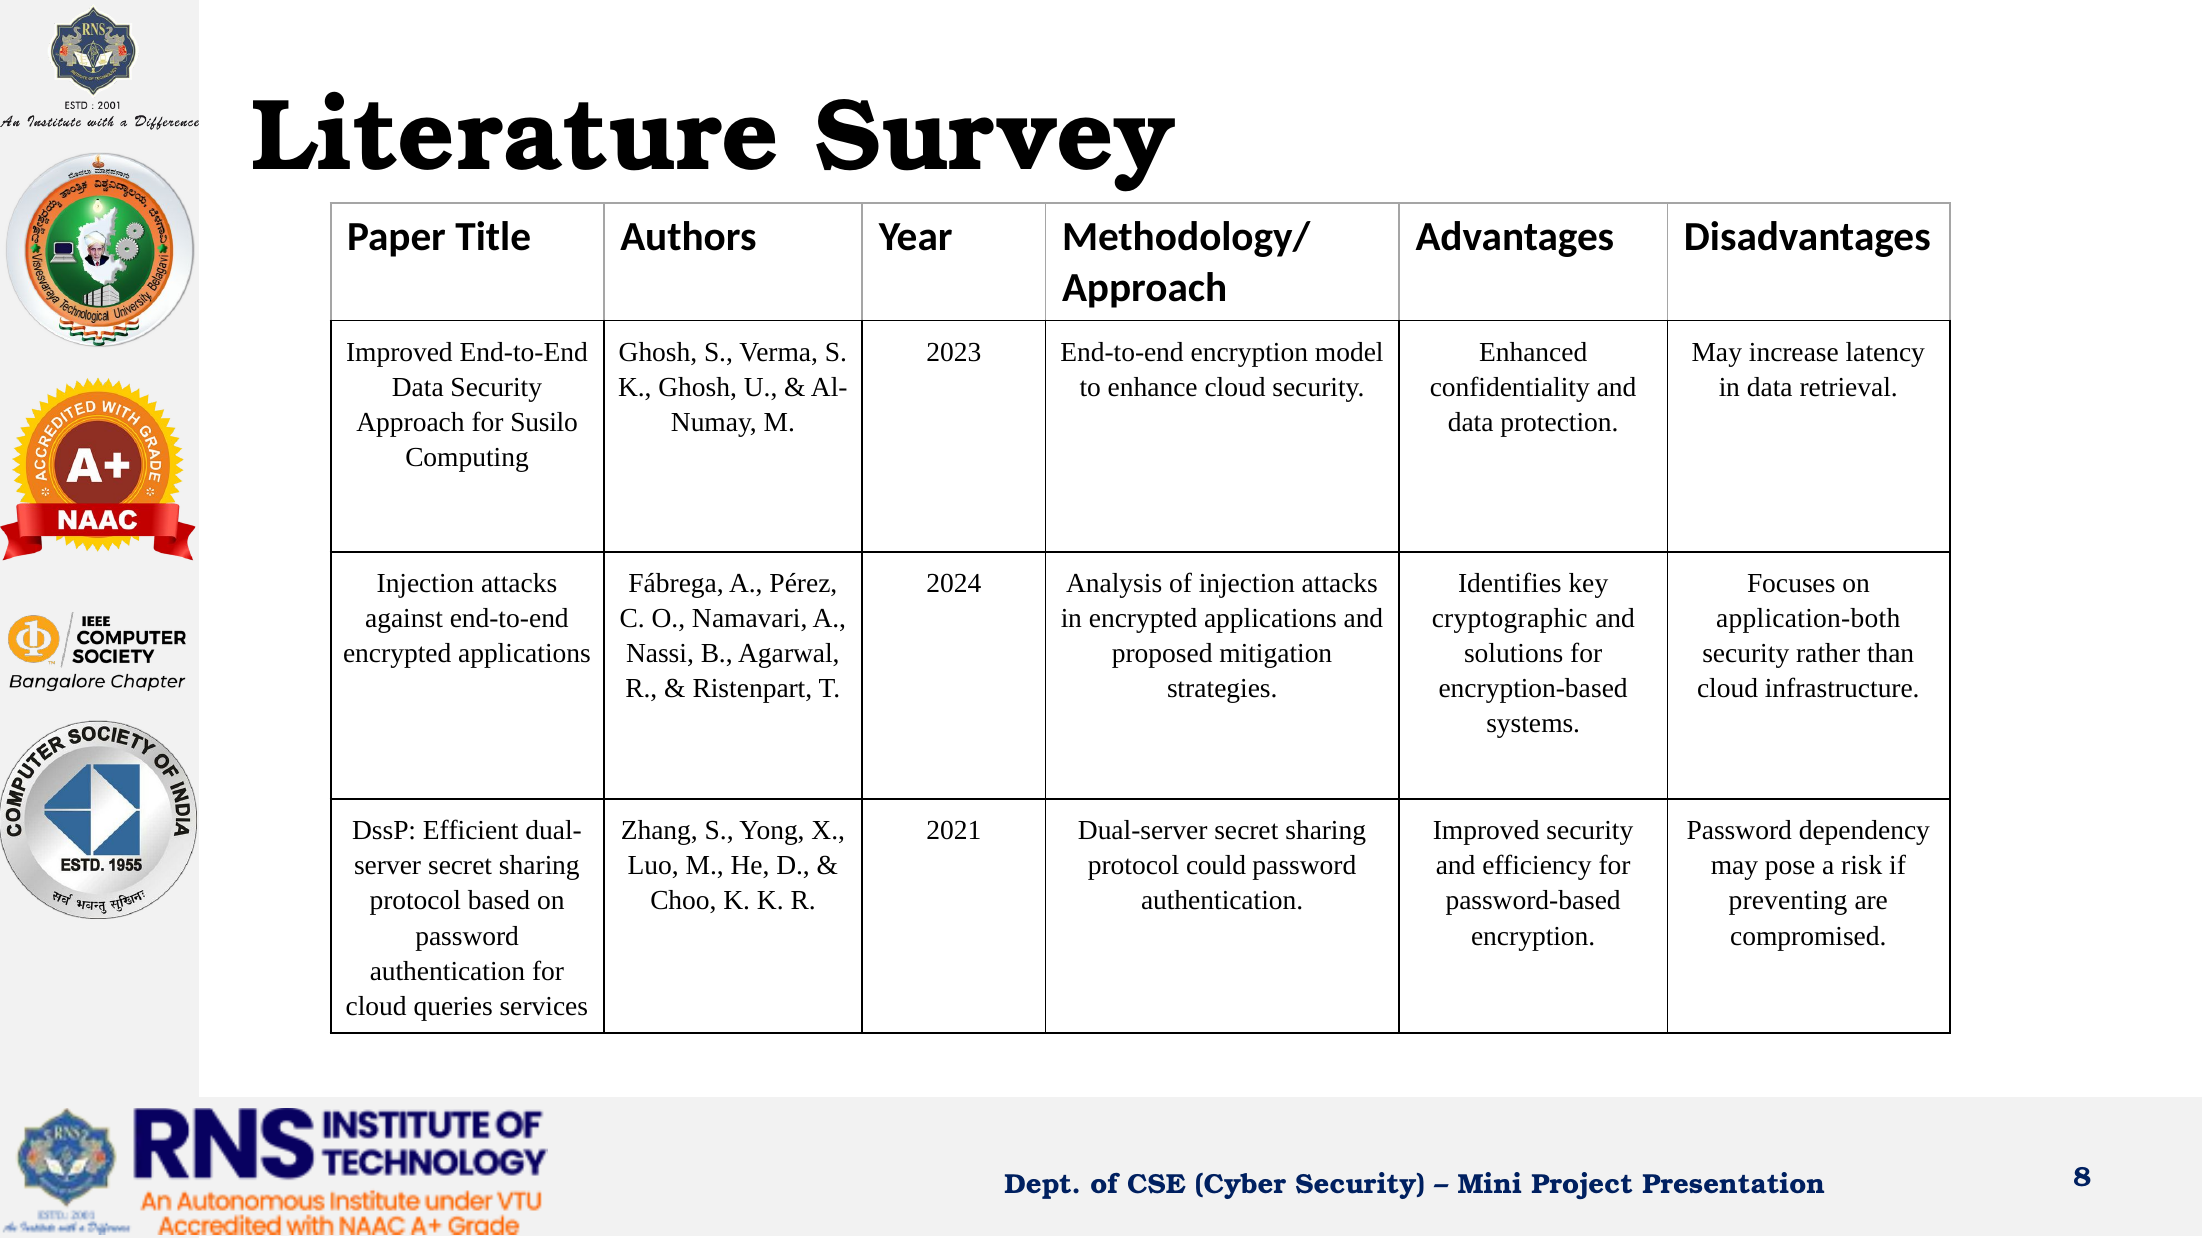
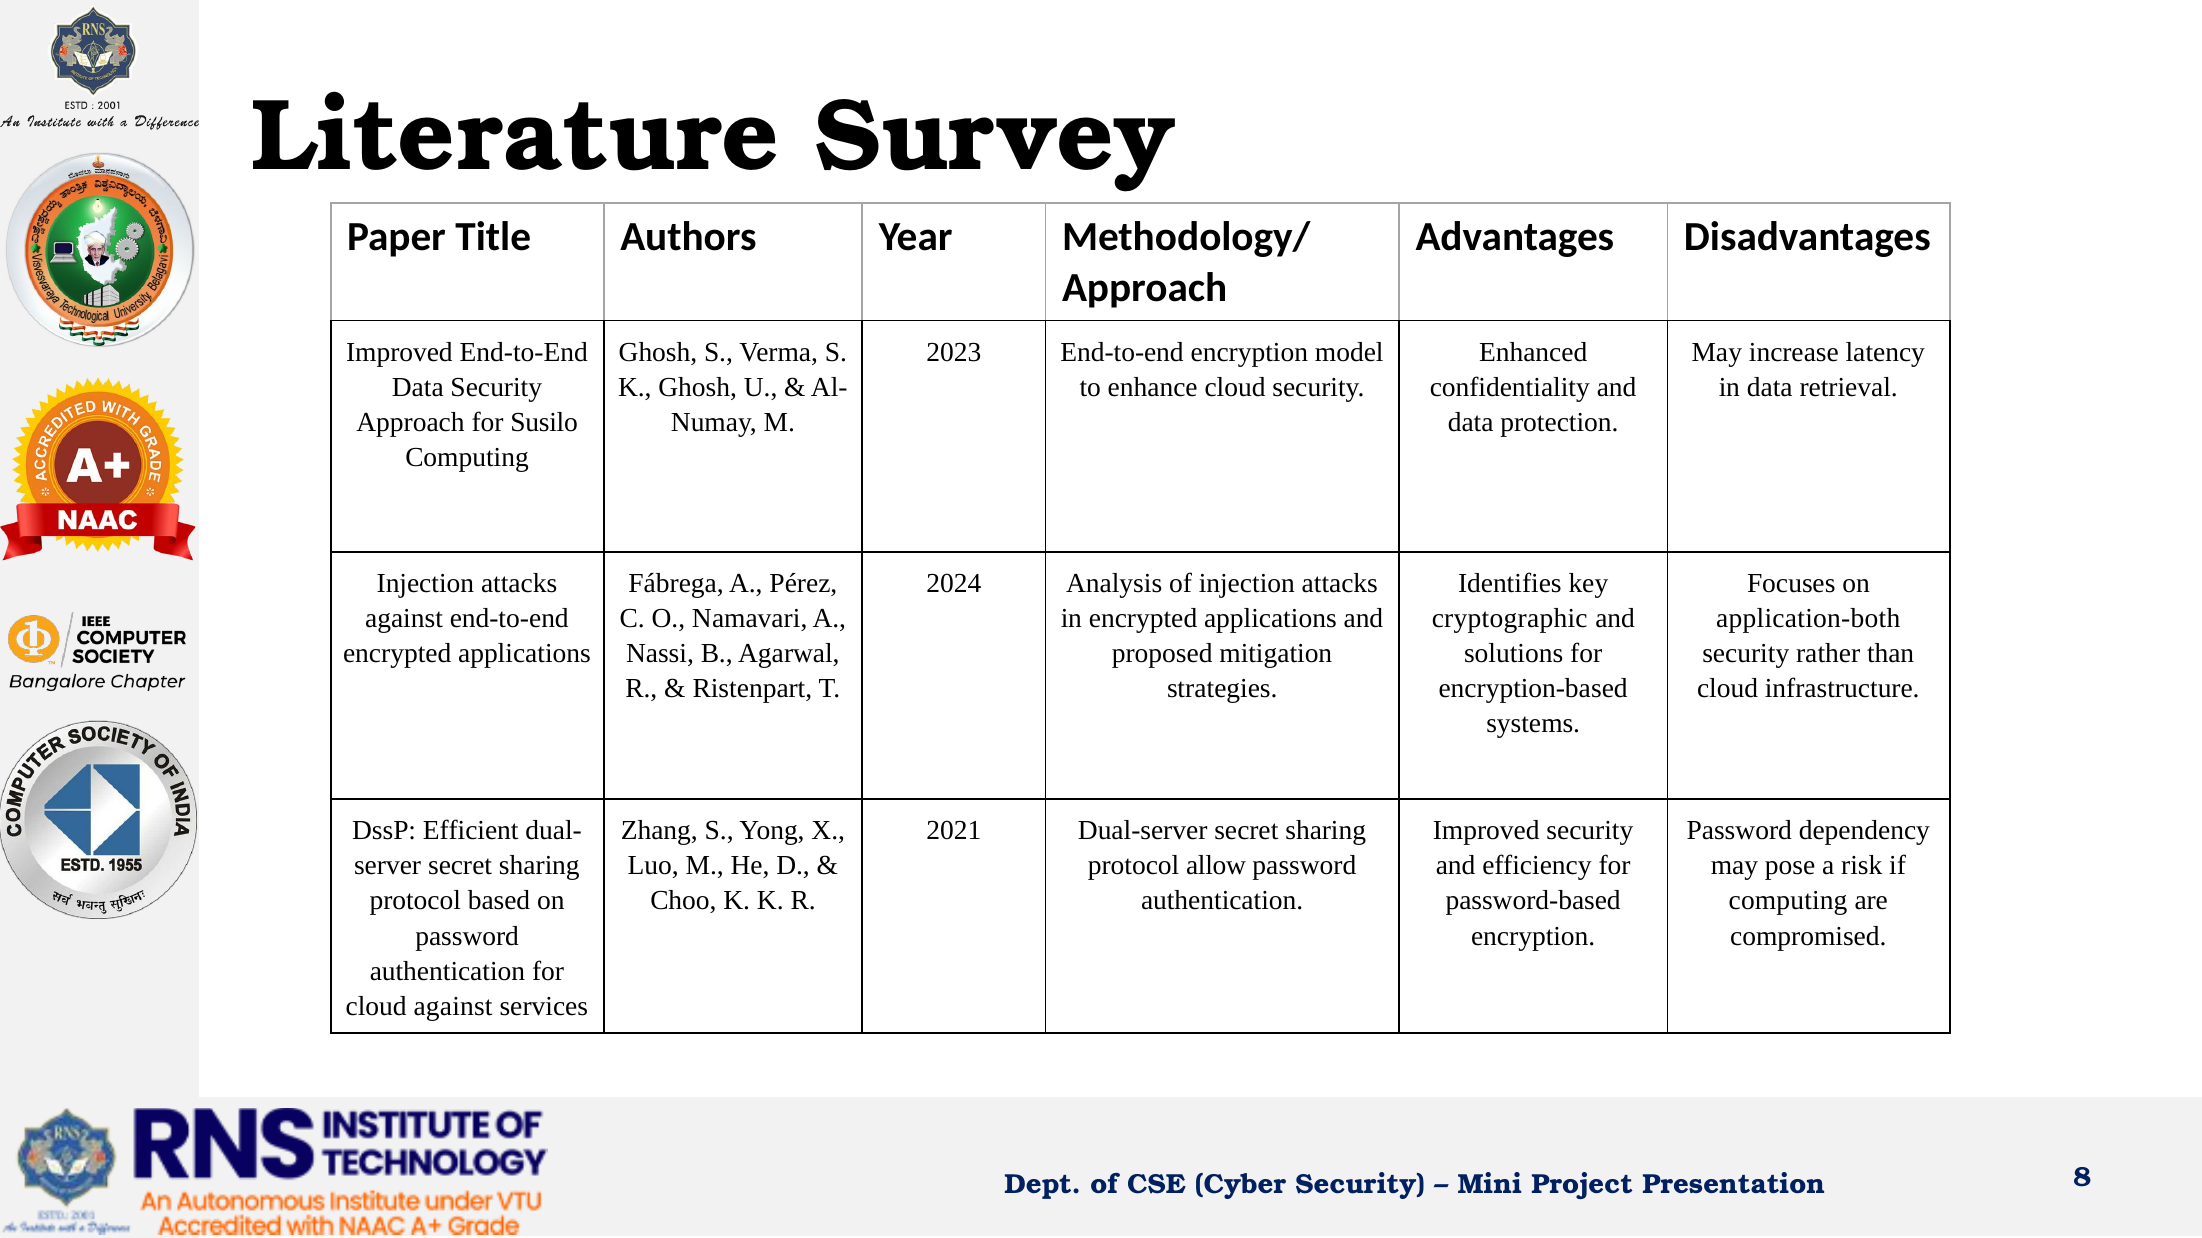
could: could -> allow (1216, 866)
preventing: preventing -> computing (1788, 901)
cloud queries: queries -> against (453, 1007)
